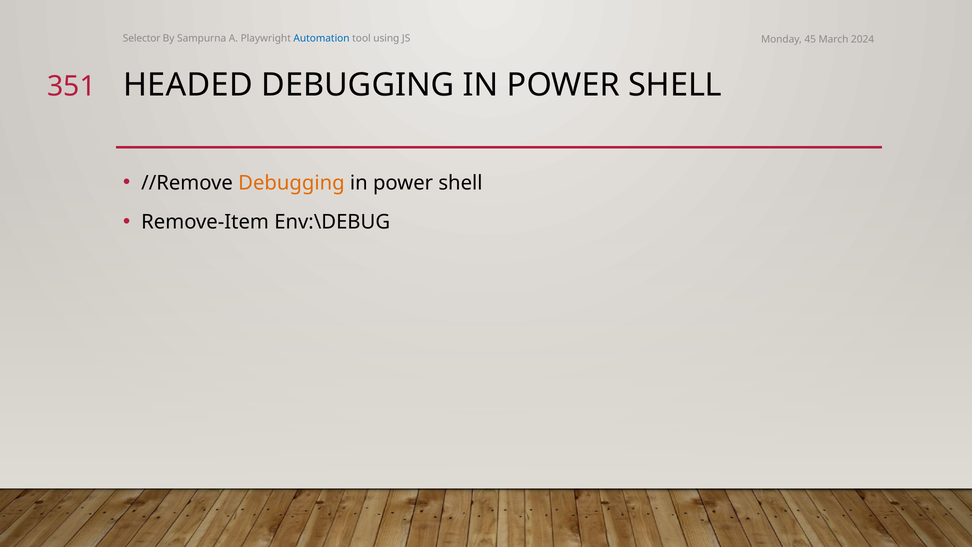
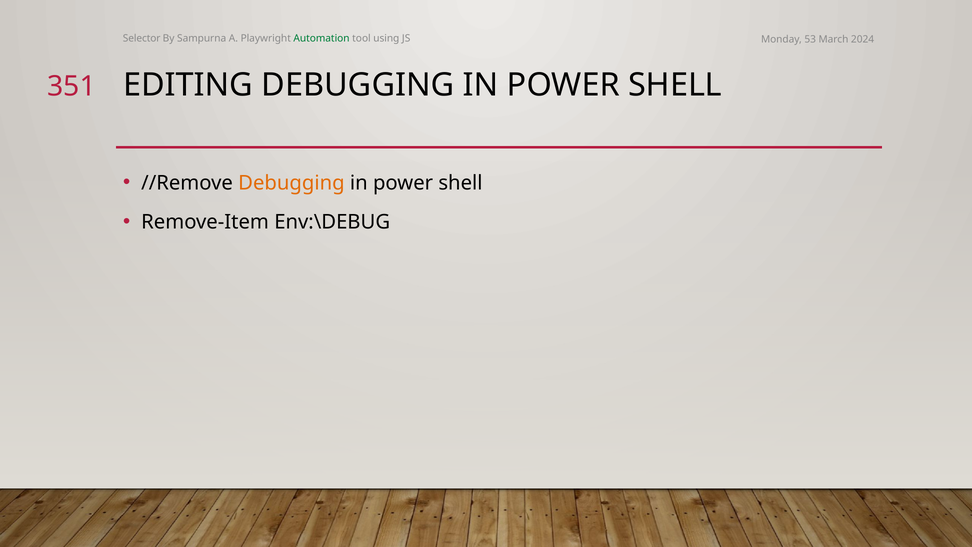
Automation colour: blue -> green (322, 39)
45: 45 -> 53 (810, 39)
HEADED: HEADED -> EDITING (188, 85)
